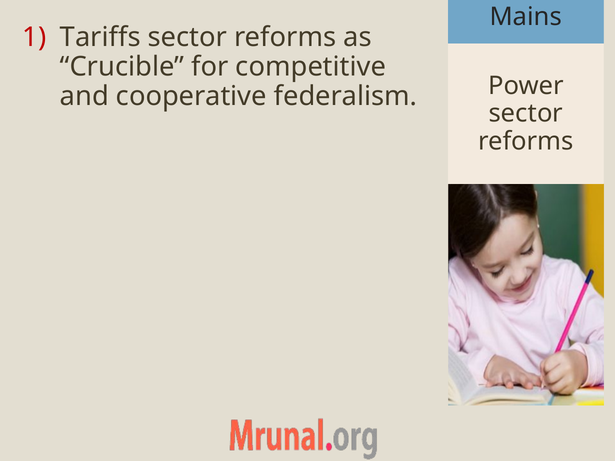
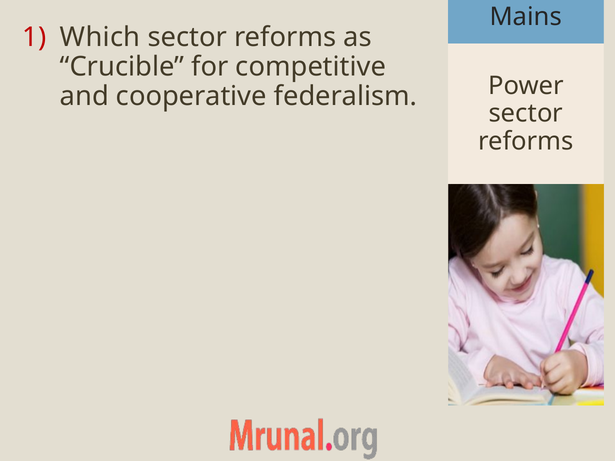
Tariffs: Tariffs -> Which (100, 37)
